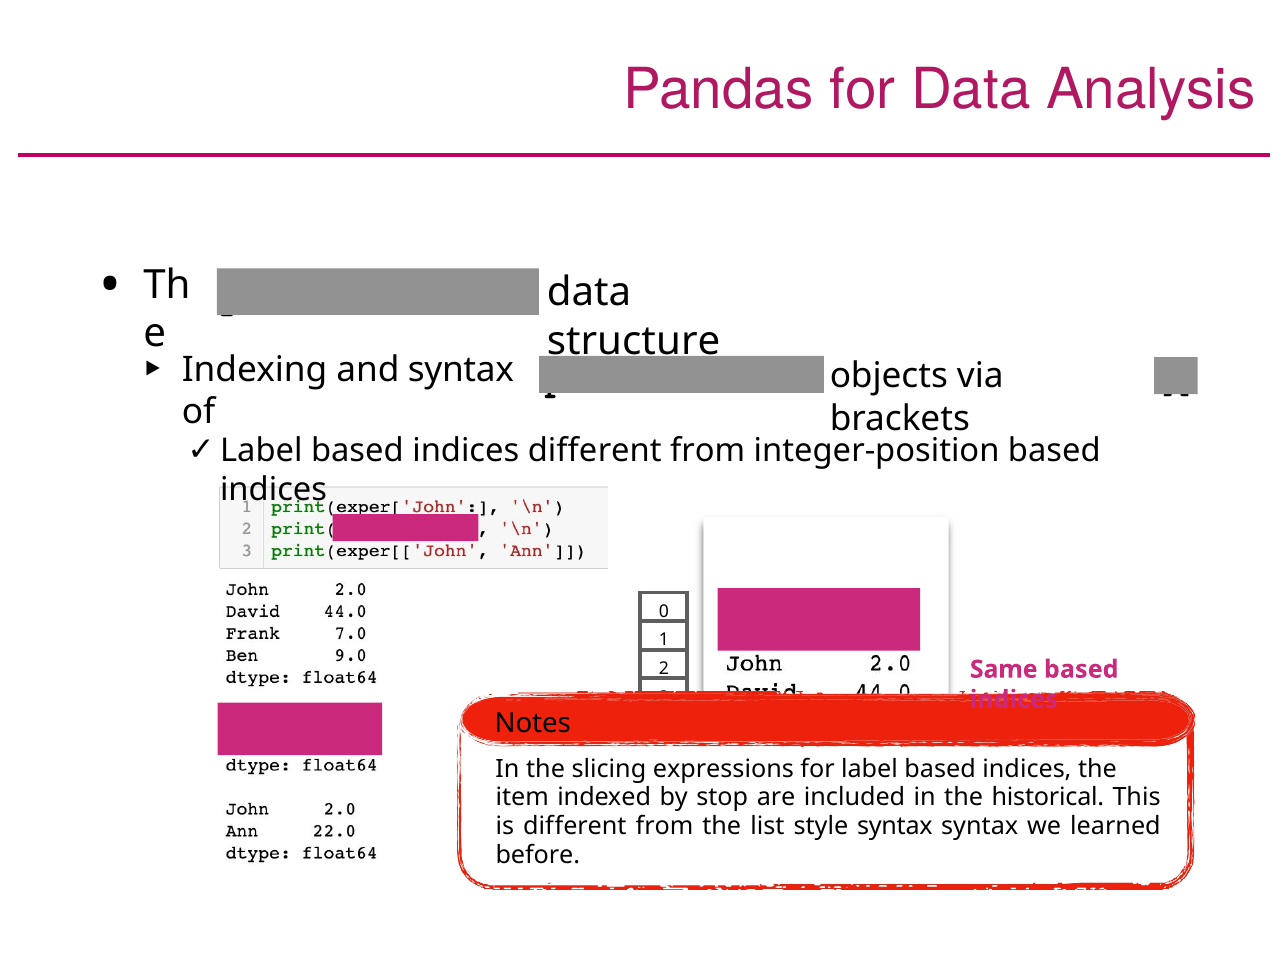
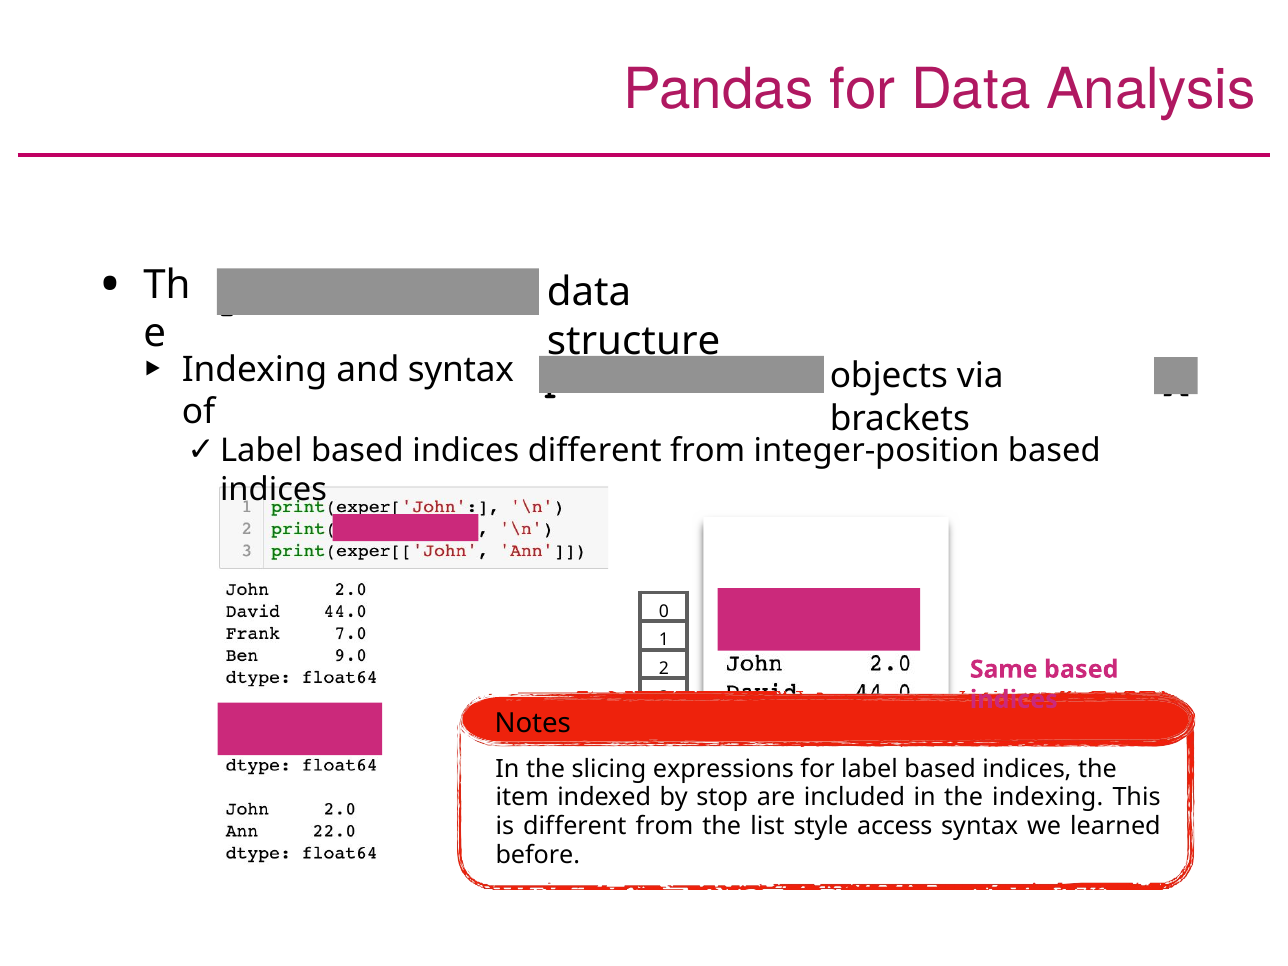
the historical: historical -> indexing (1048, 797)
style syntax: syntax -> access (895, 826)
